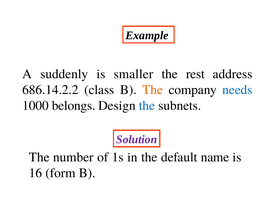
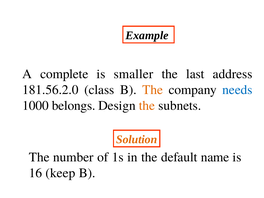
suddenly: suddenly -> complete (64, 74)
rest: rest -> last (195, 74)
686.14.2.2: 686.14.2.2 -> 181.56.2.0 (50, 90)
the colour: blue -> orange (147, 106)
Solution colour: purple -> orange (137, 139)
form: form -> keep (60, 173)
